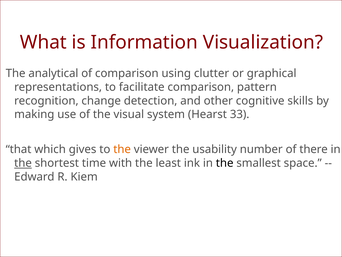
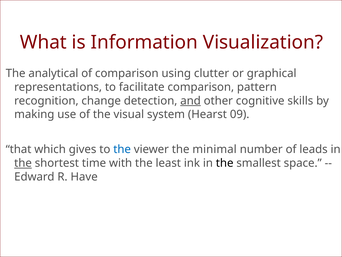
and underline: none -> present (191, 101)
33: 33 -> 09 (240, 114)
the colour: orange -> blue (122, 149)
usability: usability -> minimal (215, 149)
there: there -> leads (314, 149)
Kiem: Kiem -> Have (84, 177)
